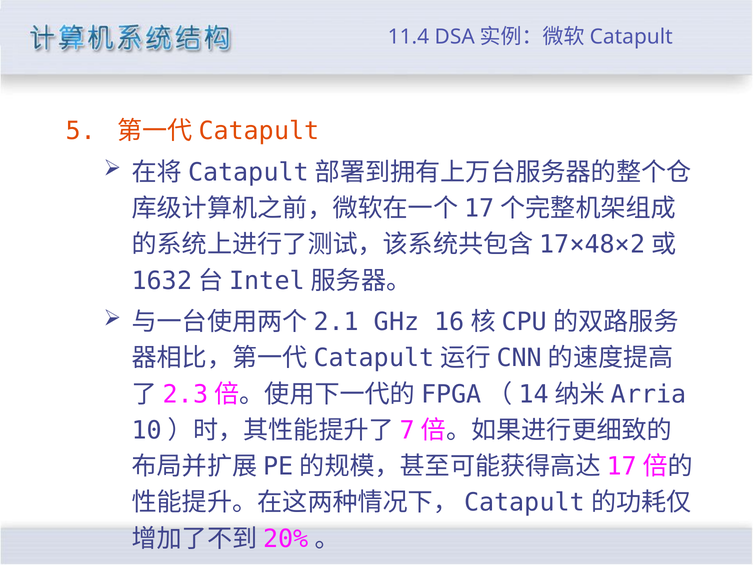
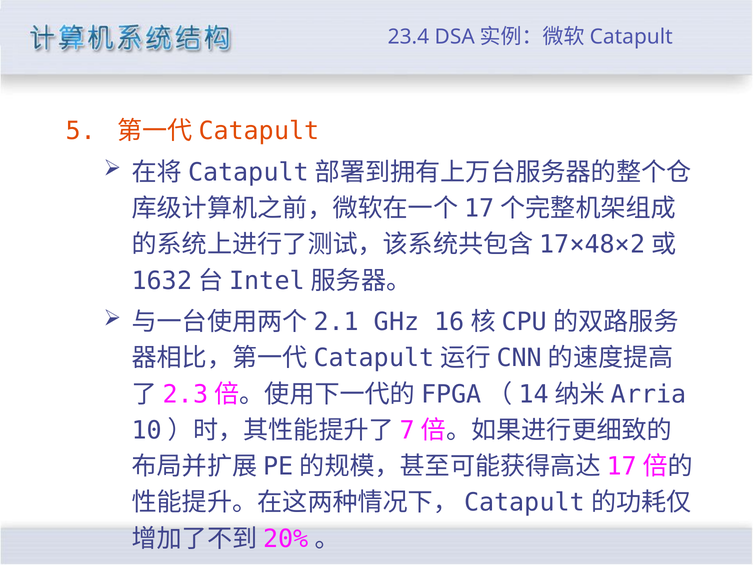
11.4: 11.4 -> 23.4 (408, 37)
